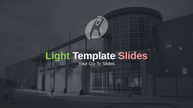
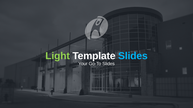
Slides colour: pink -> light blue (133, 56)
